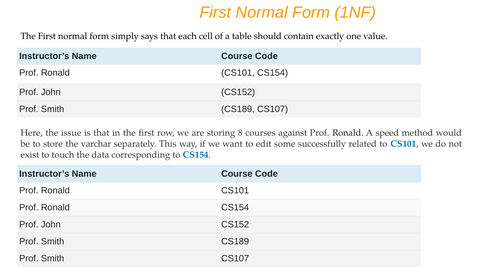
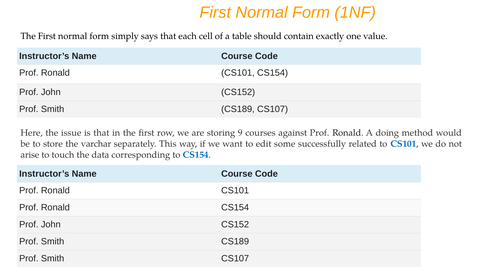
8: 8 -> 9 (240, 133)
speed: speed -> doing (387, 133)
exist: exist -> arise (30, 155)
